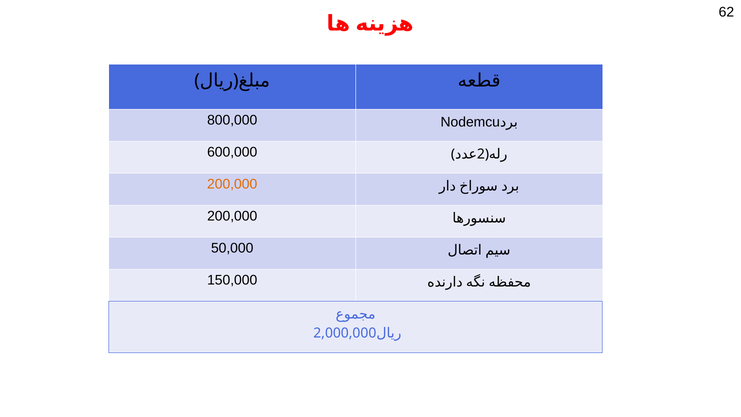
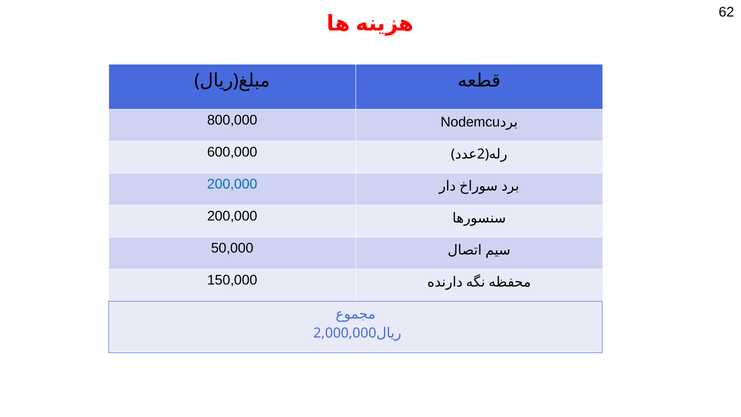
200,000 colour: orange -> blue (232, 184)
